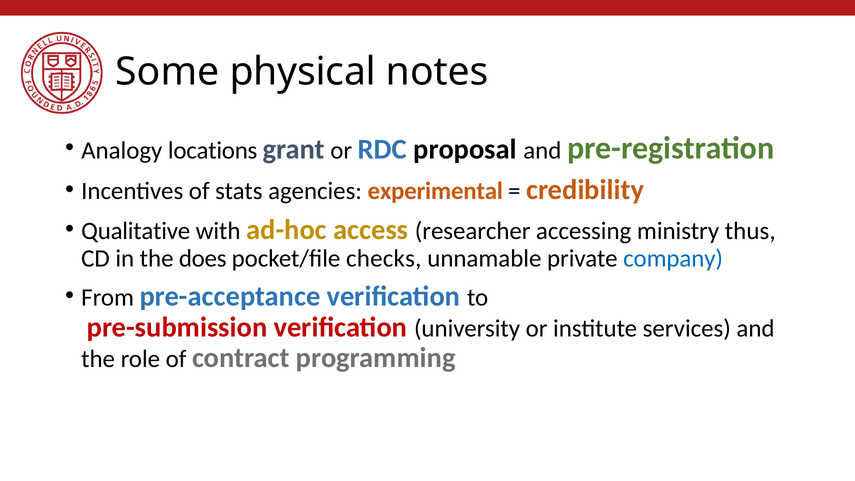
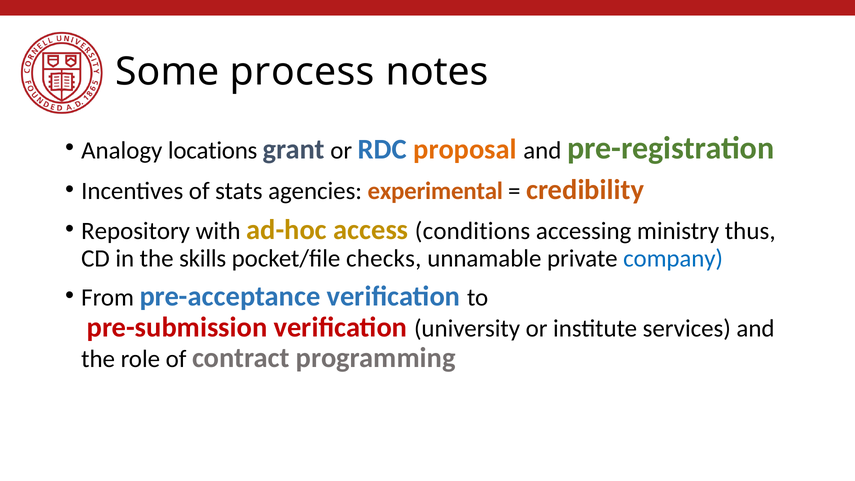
physical: physical -> process (302, 72)
proposal colour: black -> orange (465, 150)
Qualitative: Qualitative -> Repository (136, 231)
researcher: researcher -> conditions (473, 231)
does: does -> skills (203, 259)
